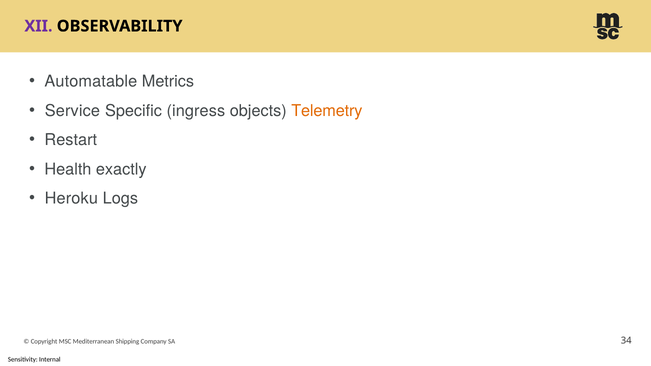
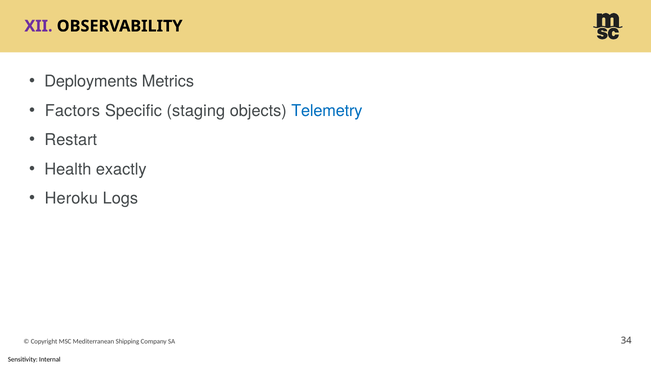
Automatable: Automatable -> Deployments (91, 81)
Service: Service -> Factors (72, 111)
ingress: ingress -> staging (196, 111)
Telemetry colour: orange -> blue (327, 111)
